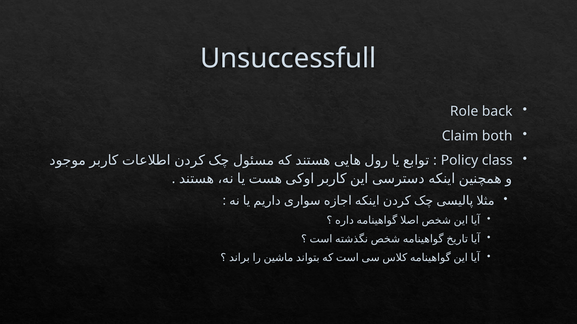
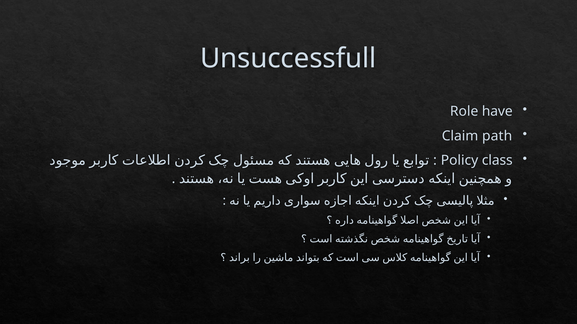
back: back -> have (497, 111)
both: both -> path (497, 136)
